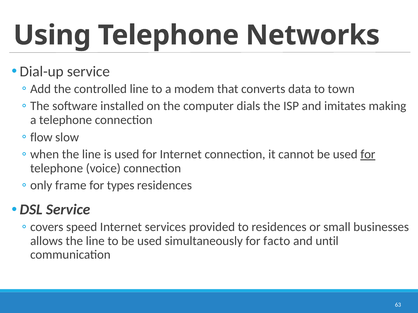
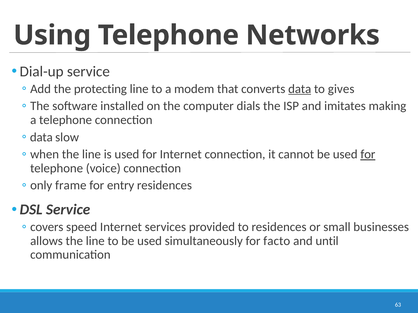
controlled: controlled -> protecting (100, 89)
data underline: none -> present (300, 89)
town: town -> gives (341, 89)
flow: flow -> data (41, 137)
types: types -> entry (121, 186)
